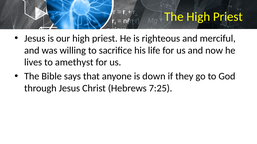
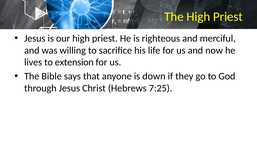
amethyst: amethyst -> extension (74, 63)
